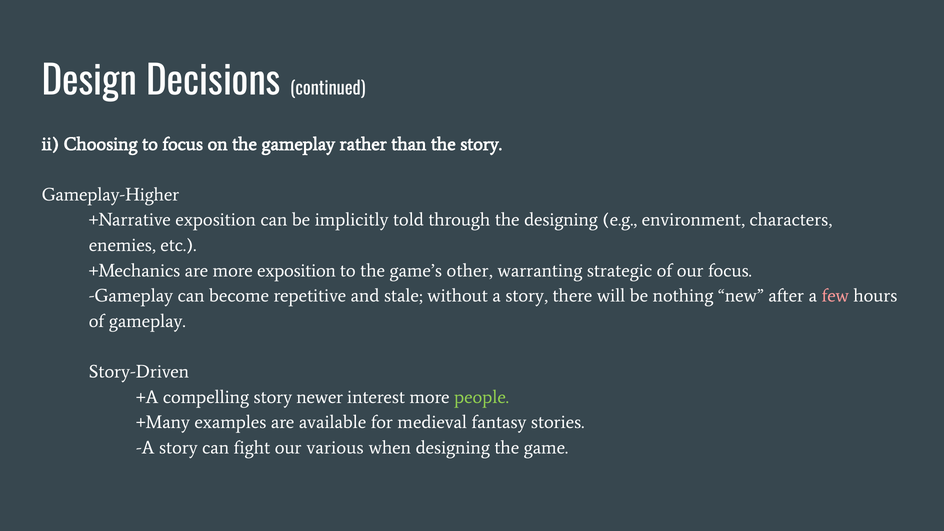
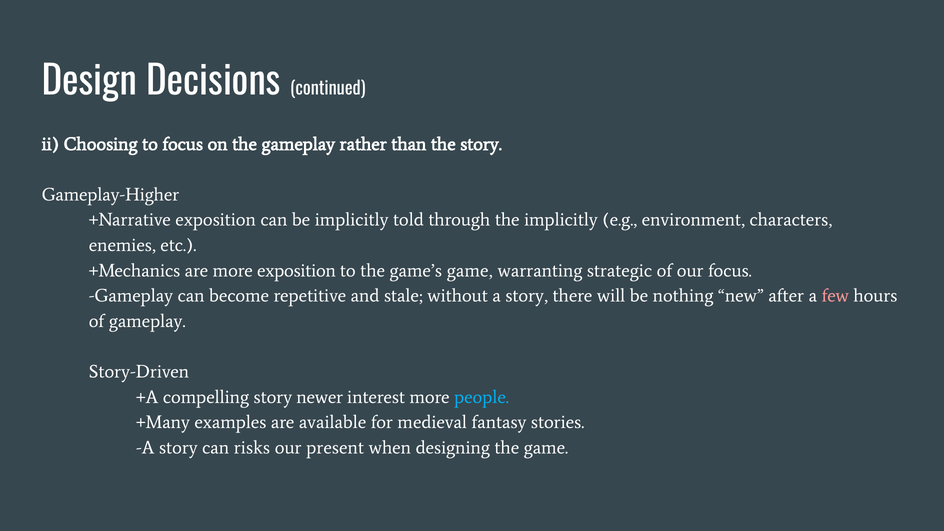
the designing: designing -> implicitly (561, 220)
game’s other: other -> game (470, 271)
people colour: light green -> light blue (481, 397)
fight: fight -> risks (252, 448)
various: various -> present (335, 448)
